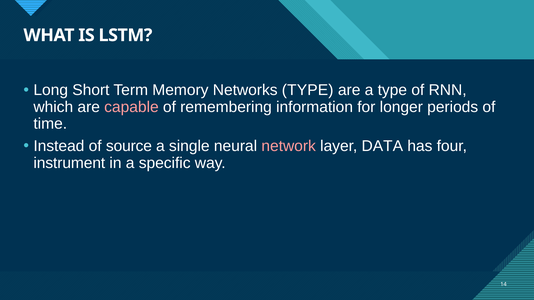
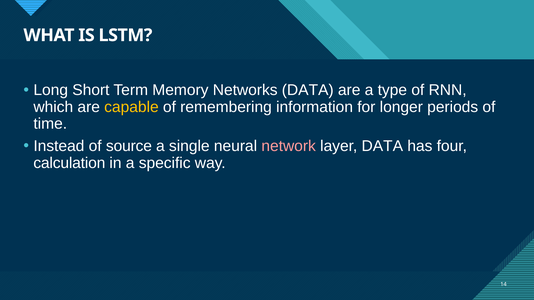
Networks TYPE: TYPE -> DATA (308, 90)
capable colour: pink -> yellow (131, 107)
instrument: instrument -> calculation (69, 163)
